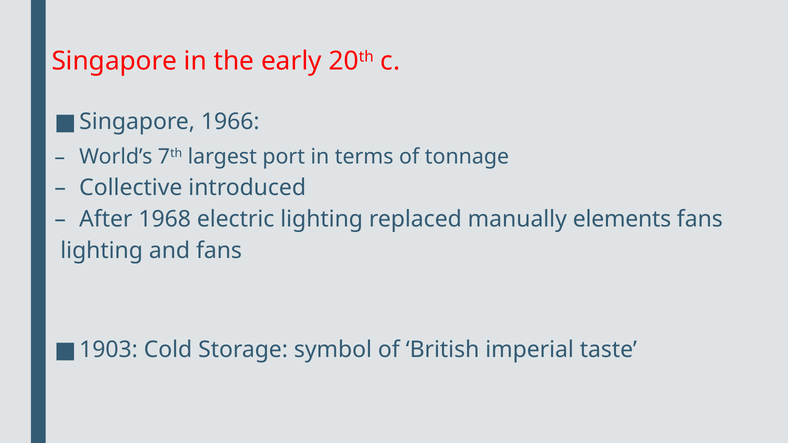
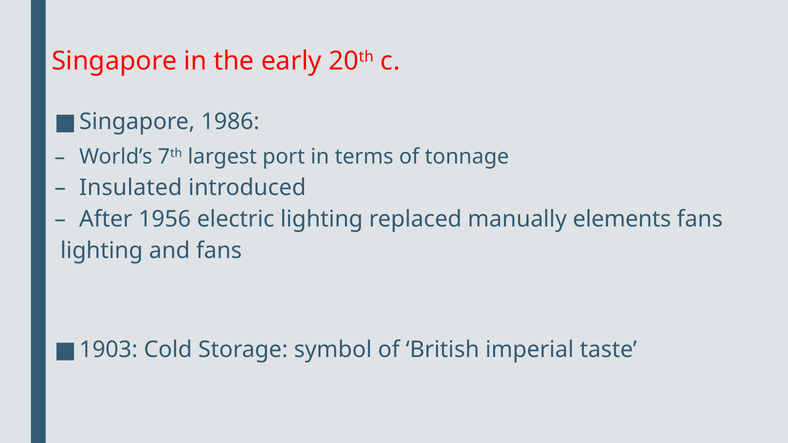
1966: 1966 -> 1986 (230, 122)
Collective: Collective -> Insulated (131, 188)
1968: 1968 -> 1956 (165, 219)
